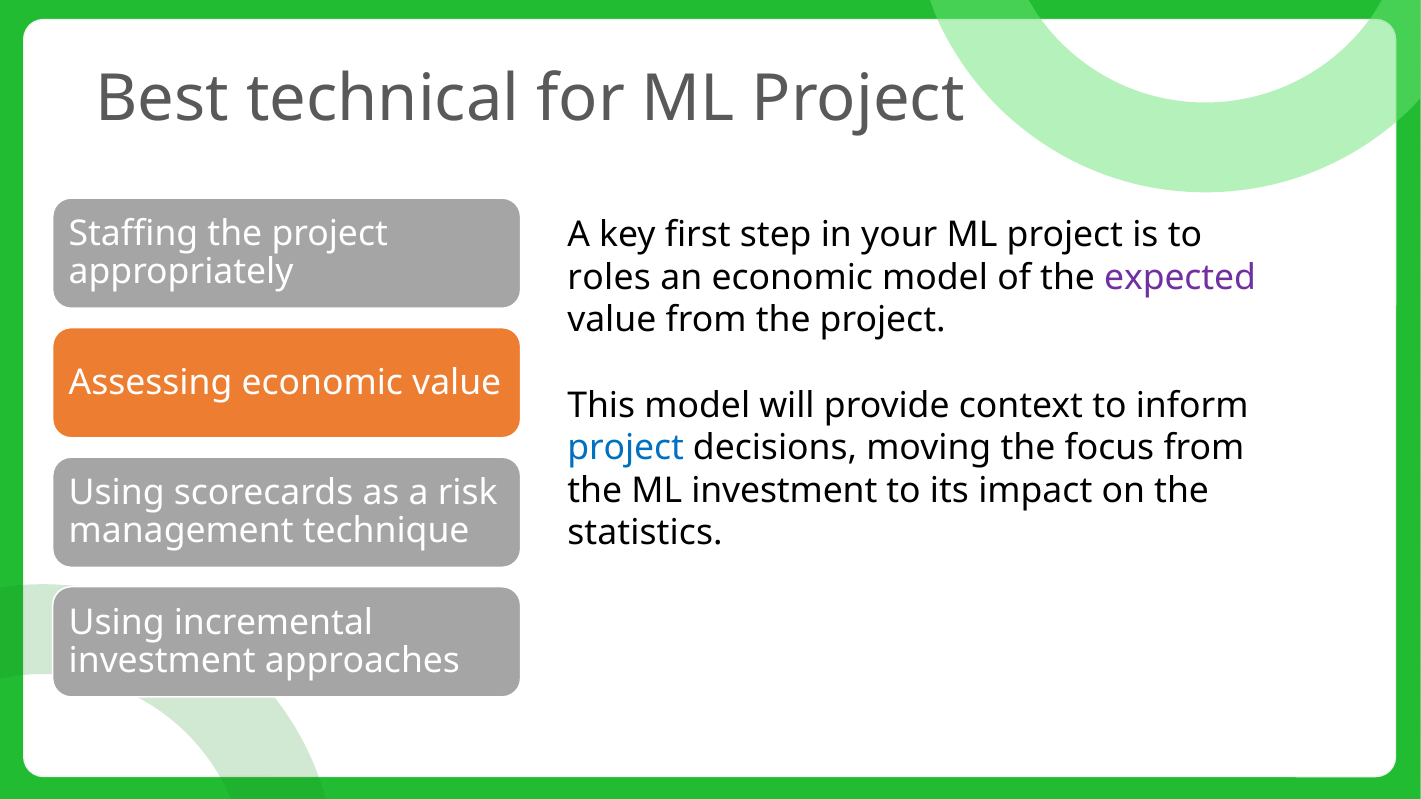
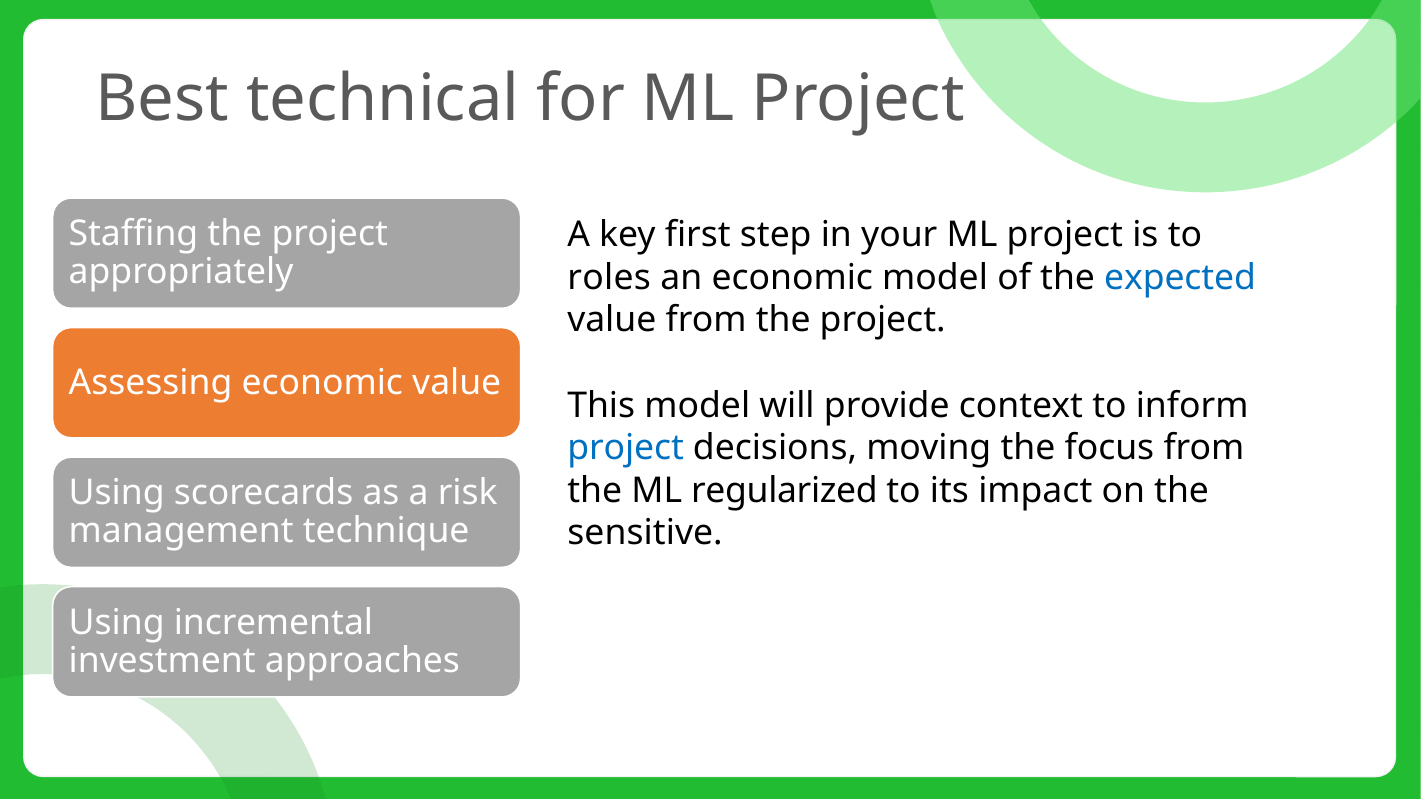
expected colour: purple -> blue (1180, 278)
ML investment: investment -> regularized (784, 491)
statistics: statistics -> sensitive (645, 533)
